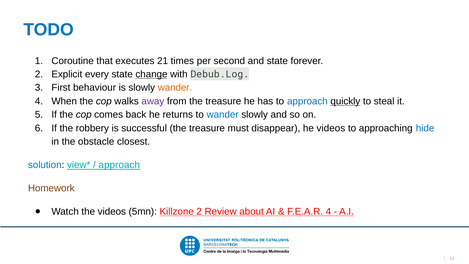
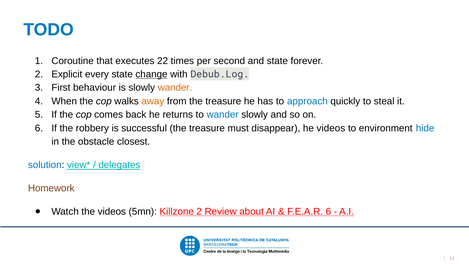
21: 21 -> 22 (163, 61)
away colour: purple -> orange (153, 101)
quickly underline: present -> none (345, 101)
approaching: approaching -> environment (386, 128)
approach: approach -> delegates (119, 165)
F.E.A.R 4: 4 -> 6 (328, 211)
